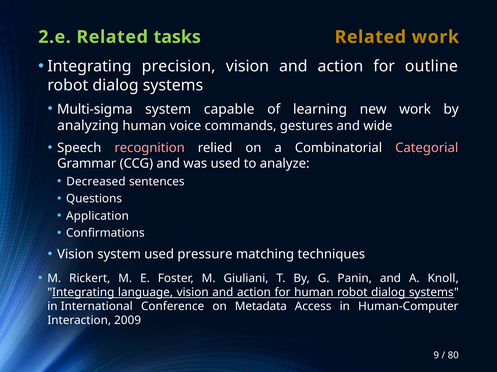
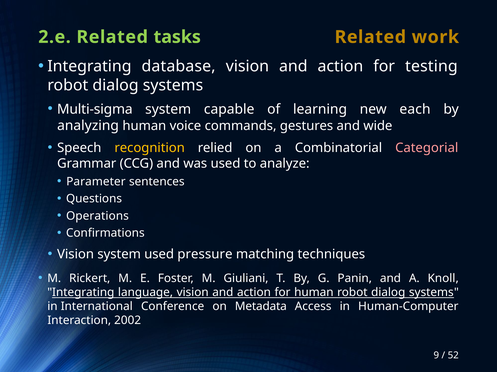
precision: precision -> database (179, 66)
outline: outline -> testing (431, 66)
new work: work -> each (415, 109)
recognition colour: pink -> yellow (150, 148)
Decreased: Decreased -> Parameter (96, 182)
Application: Application -> Operations (97, 216)
2009: 2009 -> 2002 (128, 321)
80: 80 -> 52 (453, 356)
